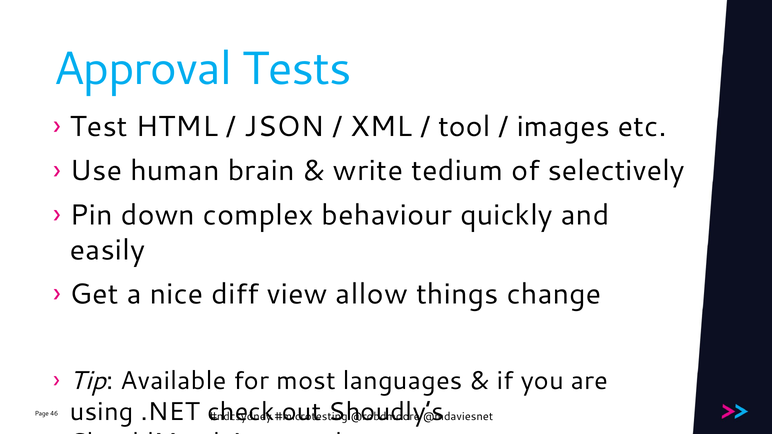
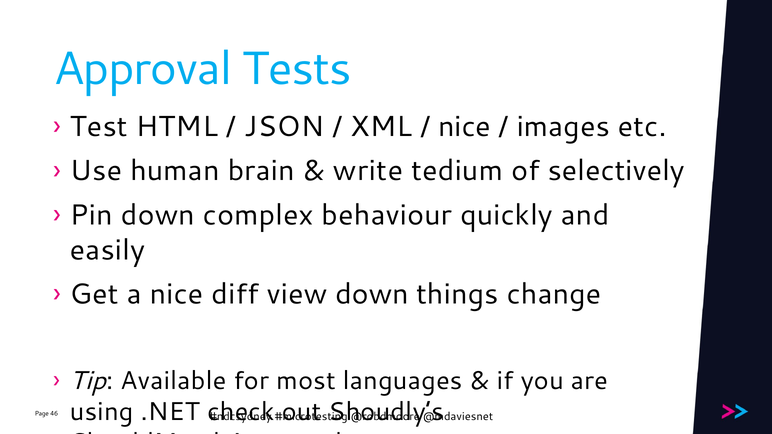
tool: tool -> nice (464, 127)
view allow: allow -> down (372, 295)
